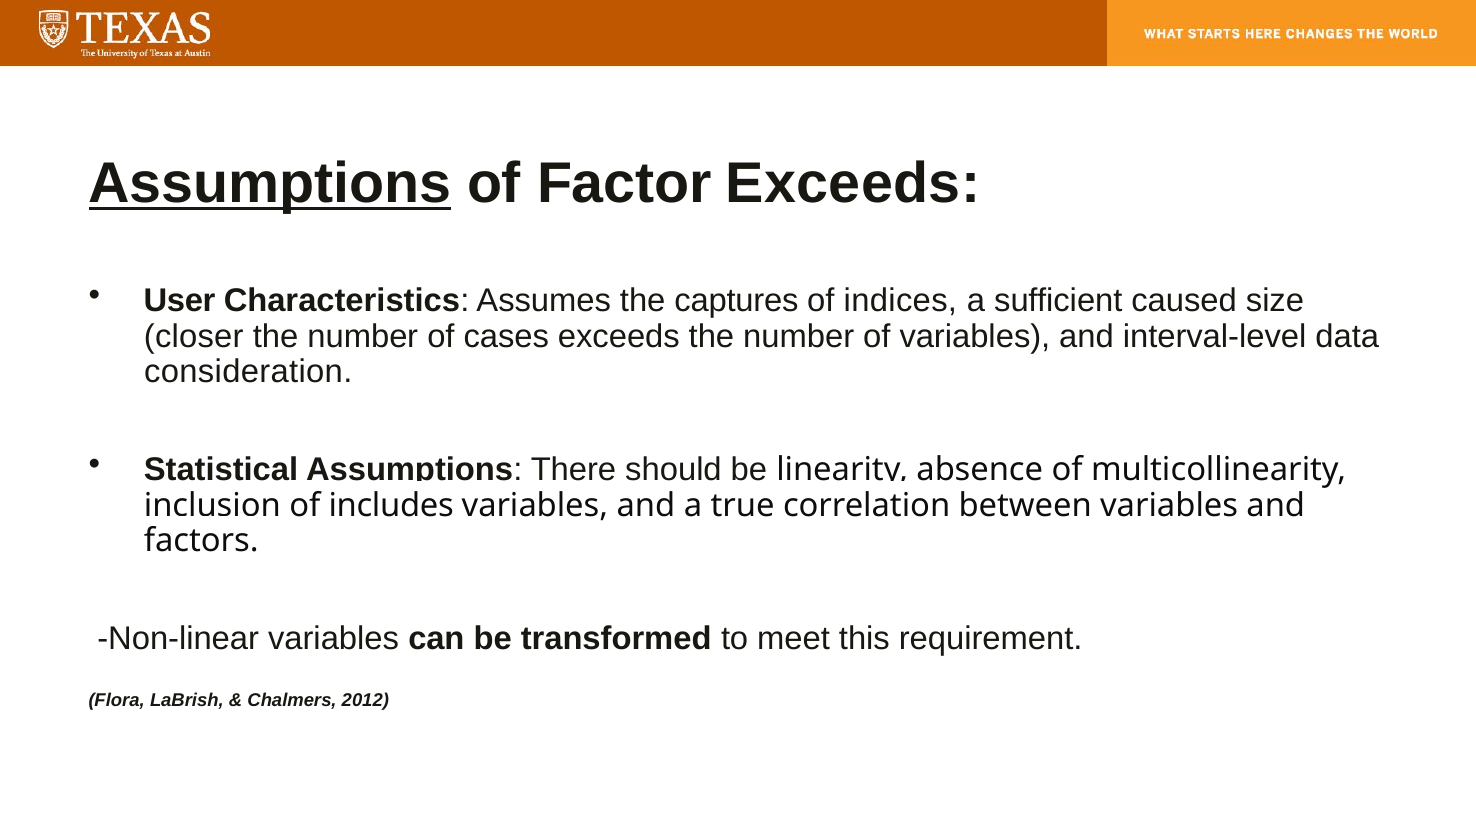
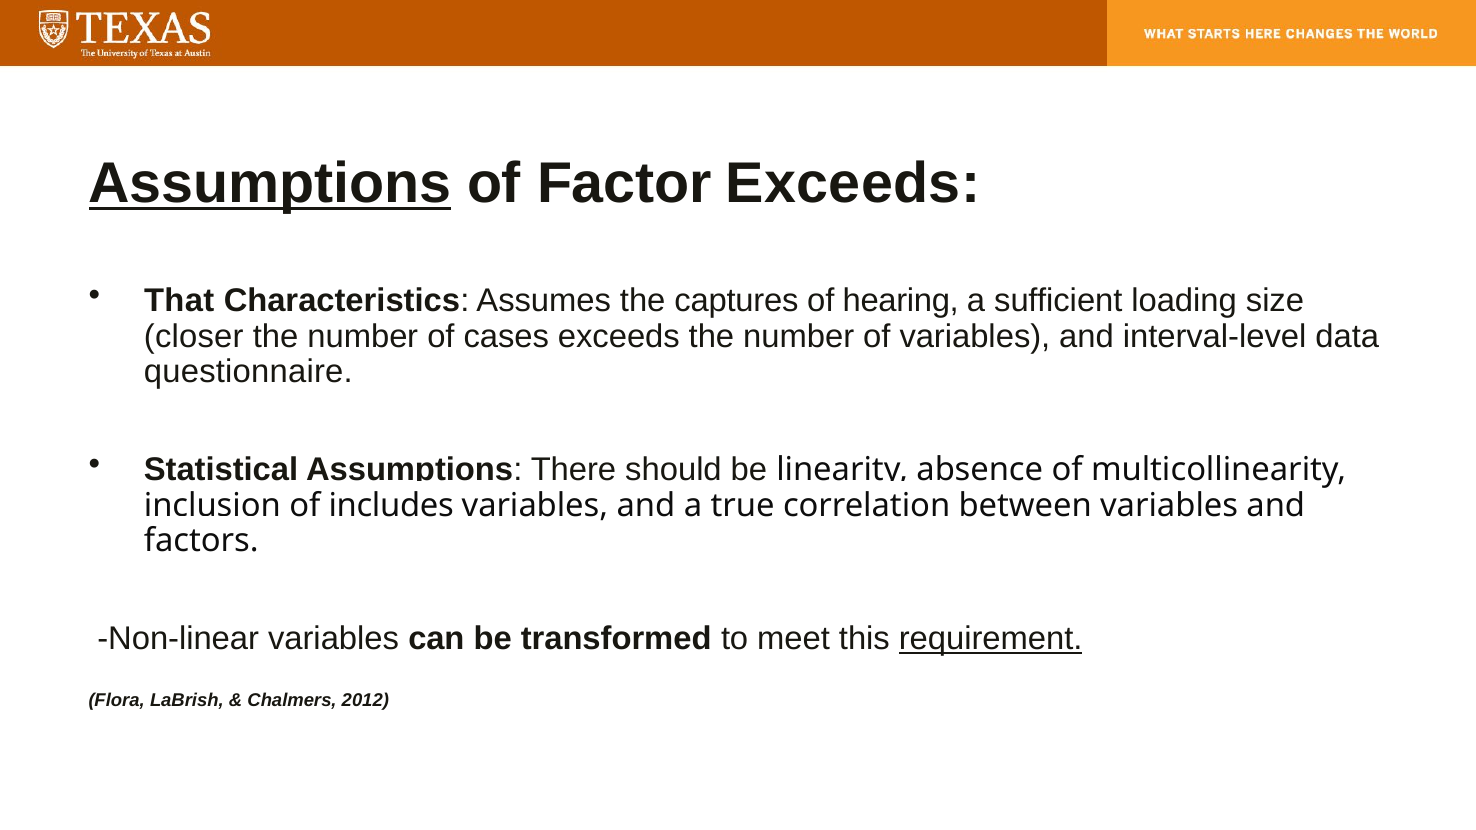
User: User -> That (179, 301)
indices: indices -> hearing (901, 301)
caused: caused -> loading (1184, 301)
consideration: consideration -> questionnaire (248, 372)
requirement underline: none -> present (991, 639)
